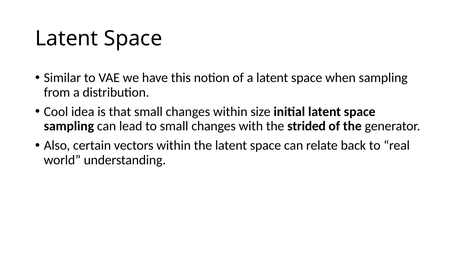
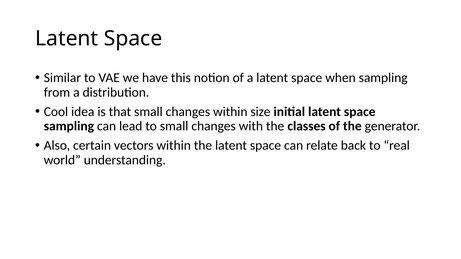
strided: strided -> classes (307, 126)
